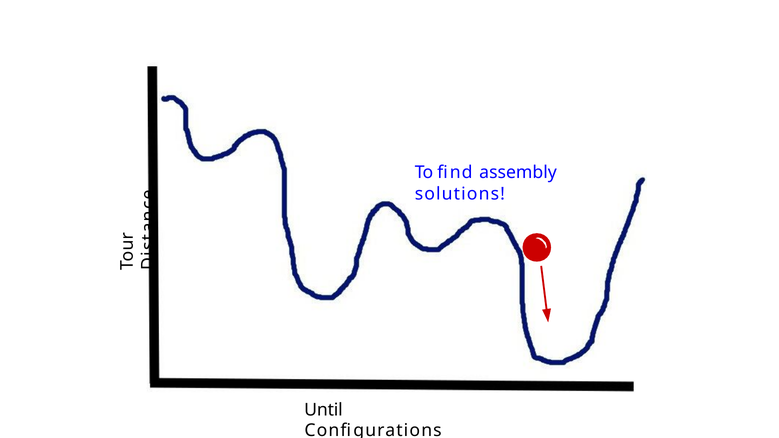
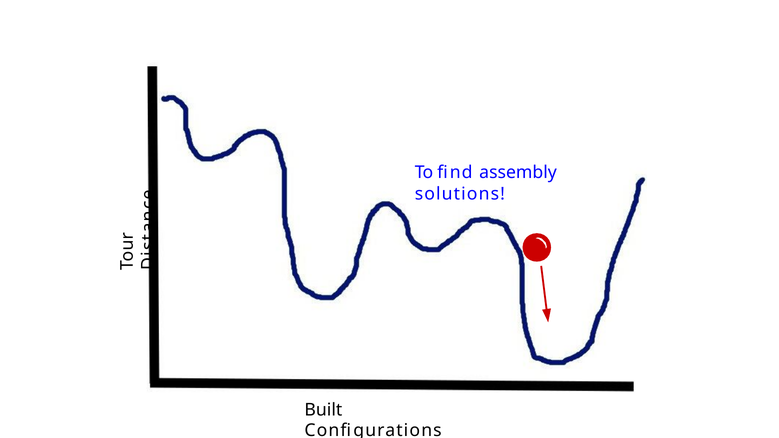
Until: Until -> Built (323, 410)
